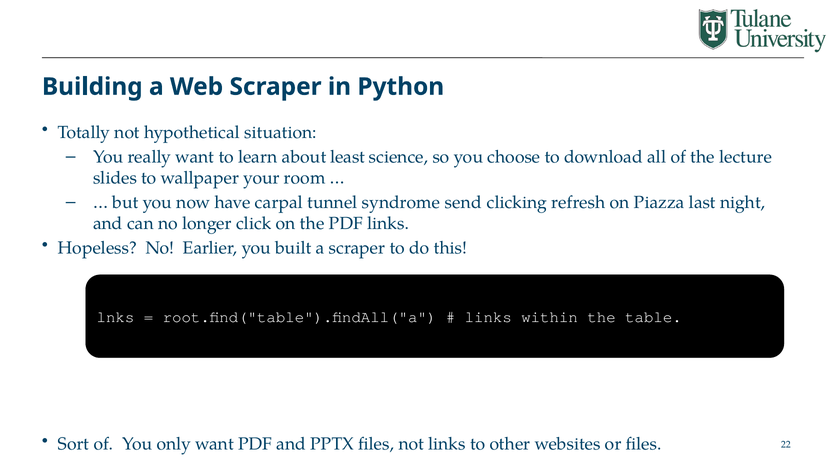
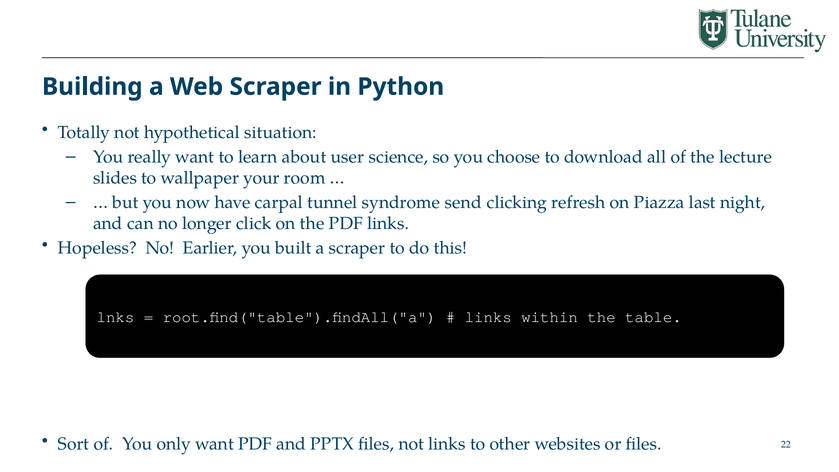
least: least -> user (347, 157)
